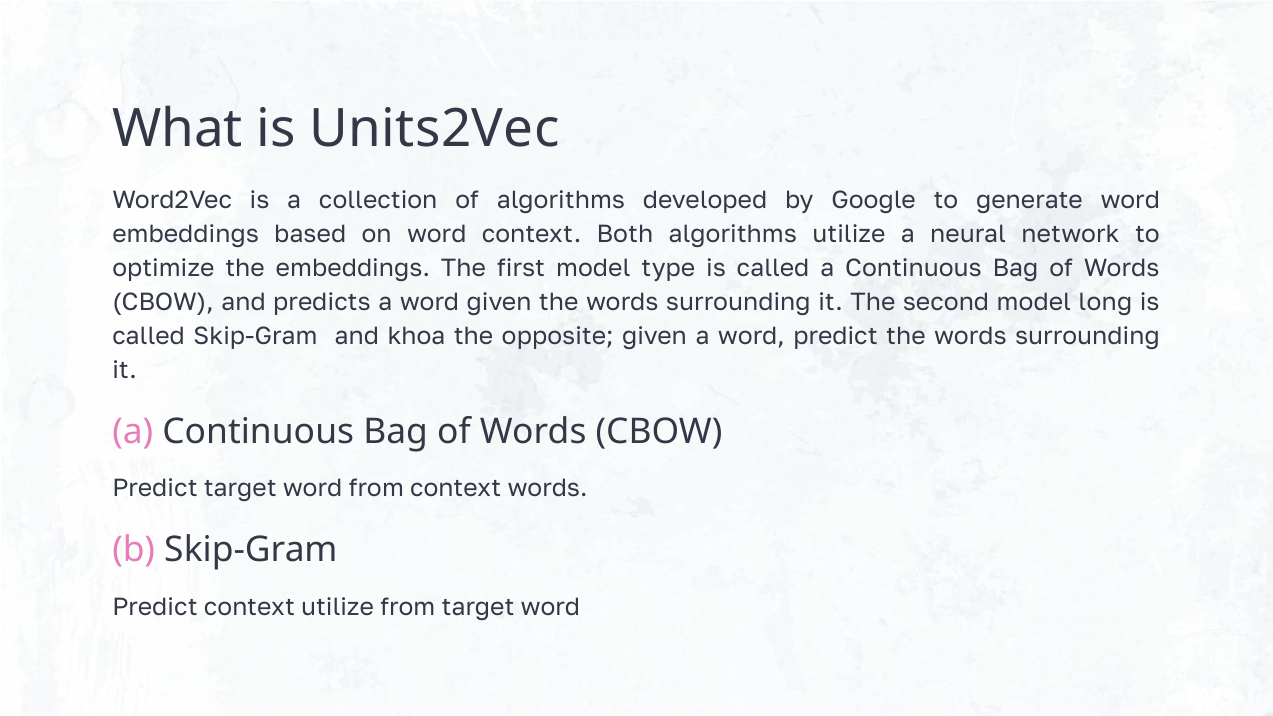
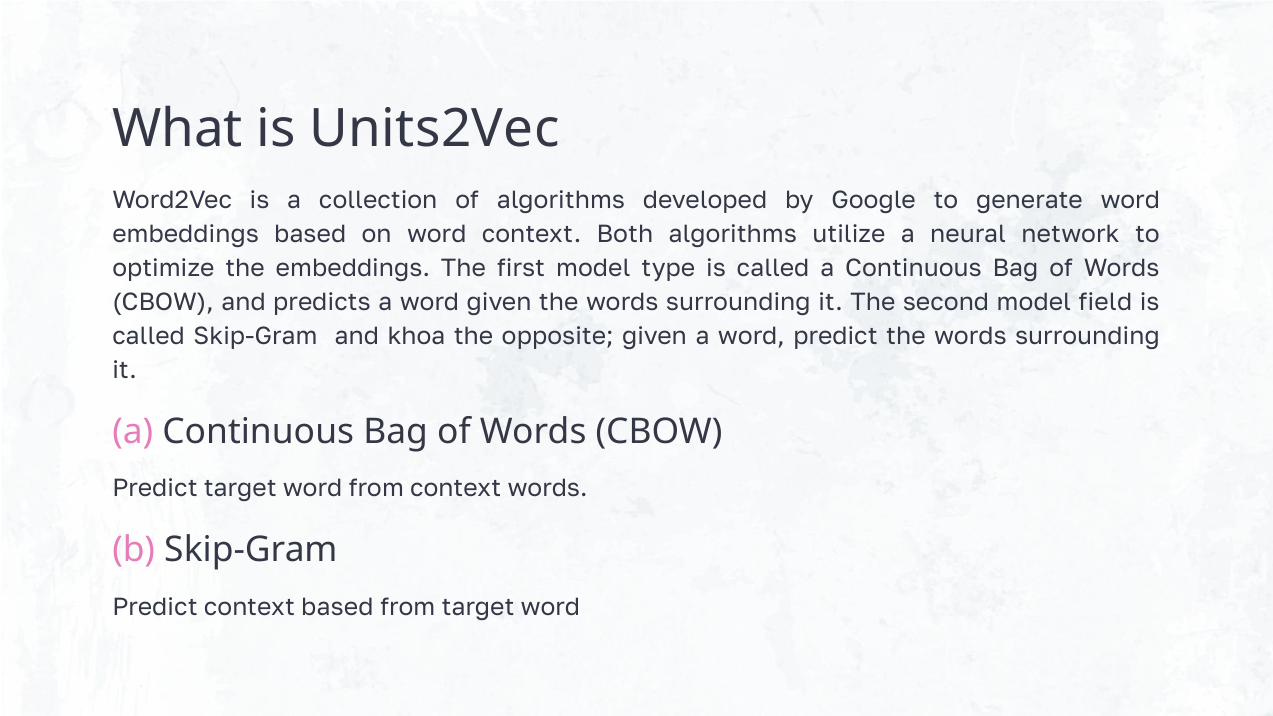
long: long -> field (1105, 302)
context utilize: utilize -> based (337, 607)
